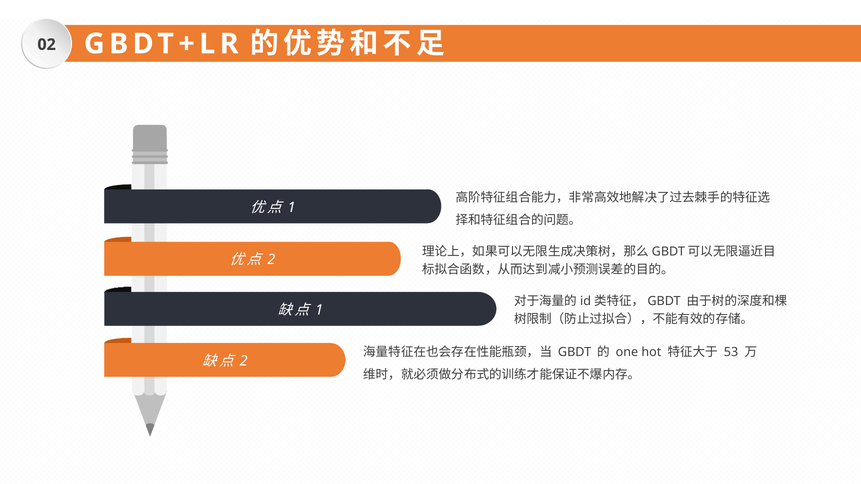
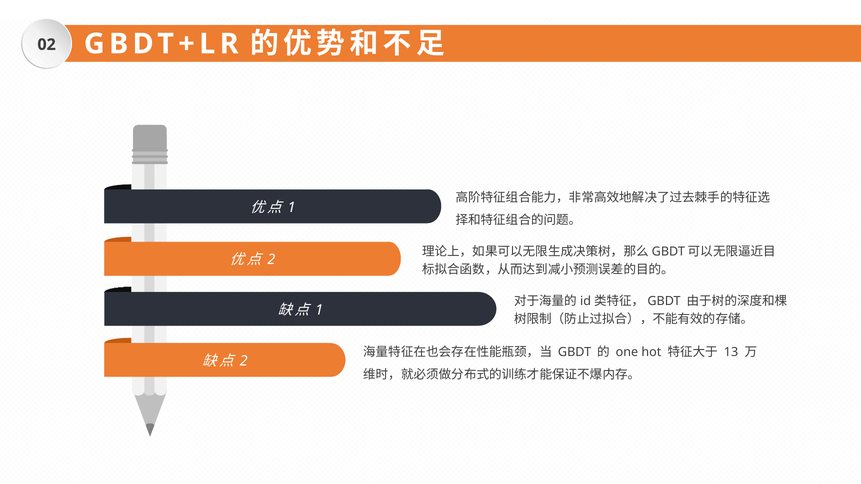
53: 53 -> 13 (731, 352)
